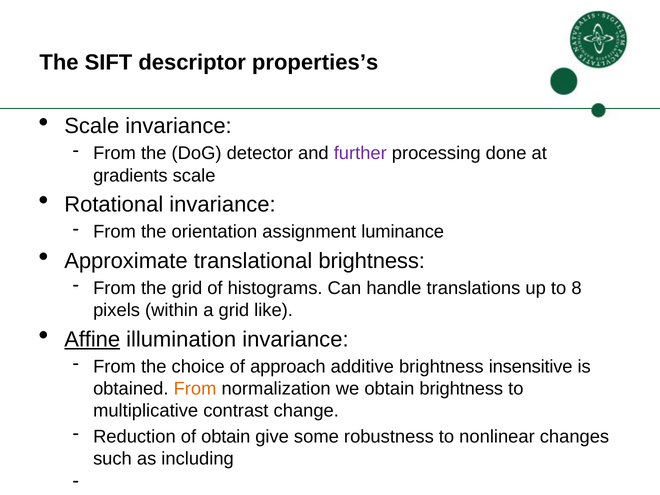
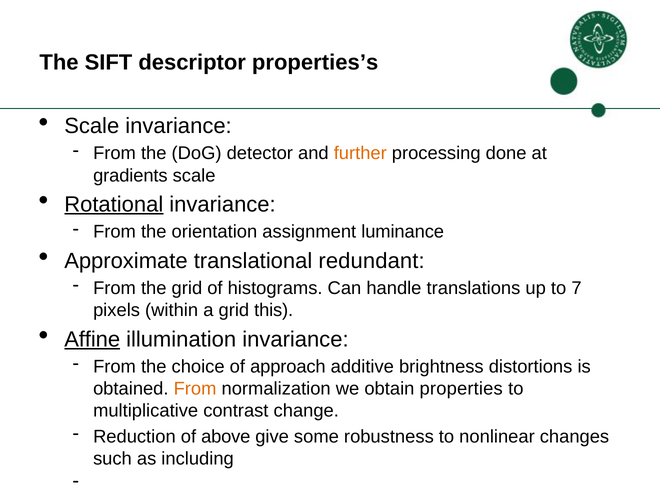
further colour: purple -> orange (360, 153)
Rotational underline: none -> present (114, 204)
translational brightness: brightness -> redundant (372, 261)
8: 8 -> 7 (576, 288)
like: like -> this (274, 310)
insensitive: insensitive -> distortions (531, 367)
obtain brightness: brightness -> properties (461, 389)
of obtain: obtain -> above (226, 437)
